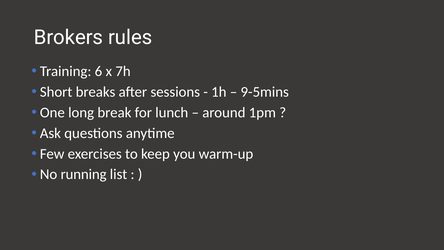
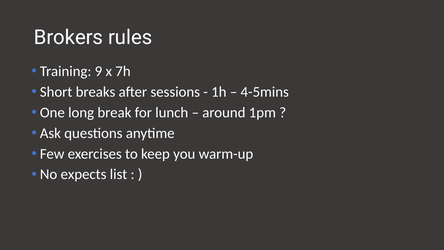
6: 6 -> 9 (98, 71)
9-5mins: 9-5mins -> 4-5mins (265, 92)
running: running -> expects (84, 174)
